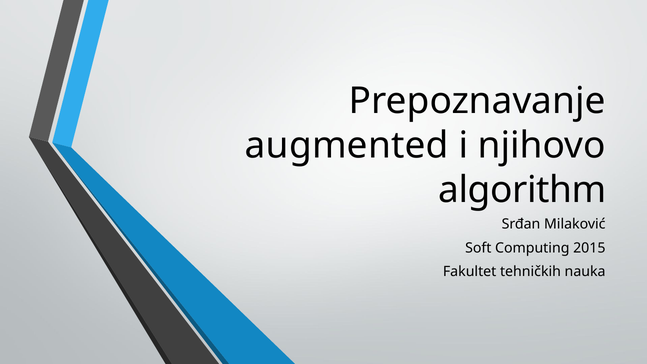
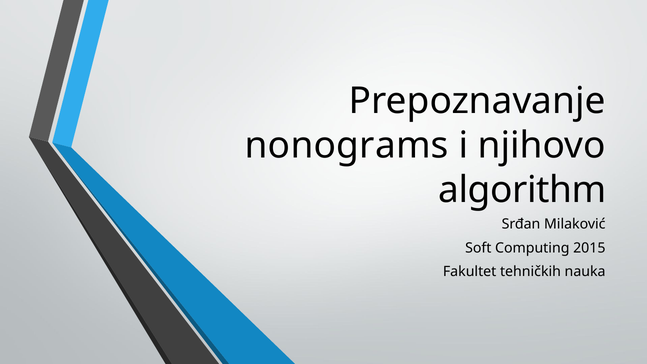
augmented: augmented -> nonograms (347, 146)
